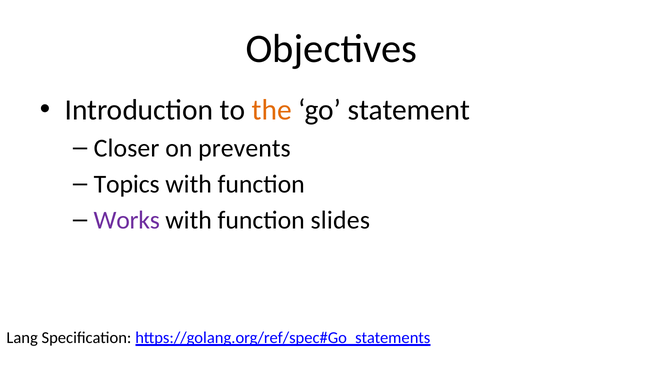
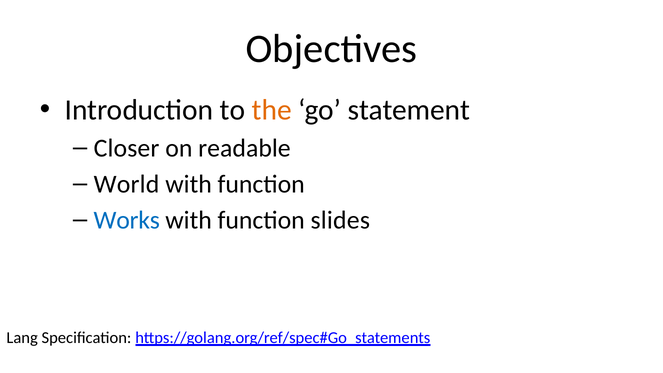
prevents: prevents -> readable (244, 148)
Topics: Topics -> World (126, 184)
Works colour: purple -> blue (127, 220)
